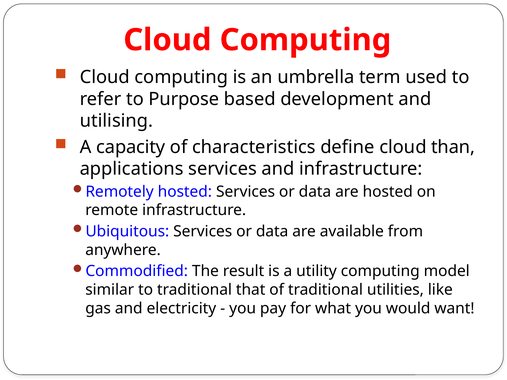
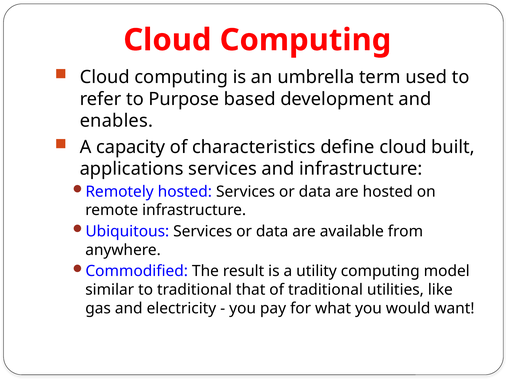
utilising: utilising -> enables (116, 121)
than: than -> built (453, 147)
